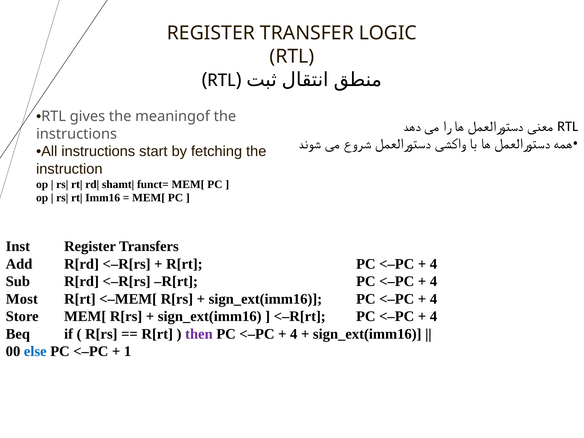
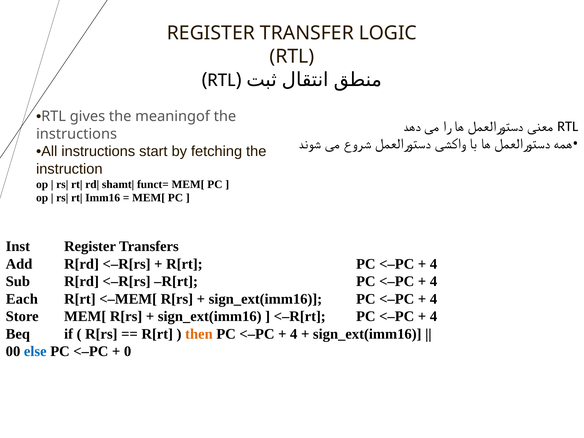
Most: Most -> Each (22, 299)
then colour: purple -> orange (199, 334)
1: 1 -> 0 (128, 351)
